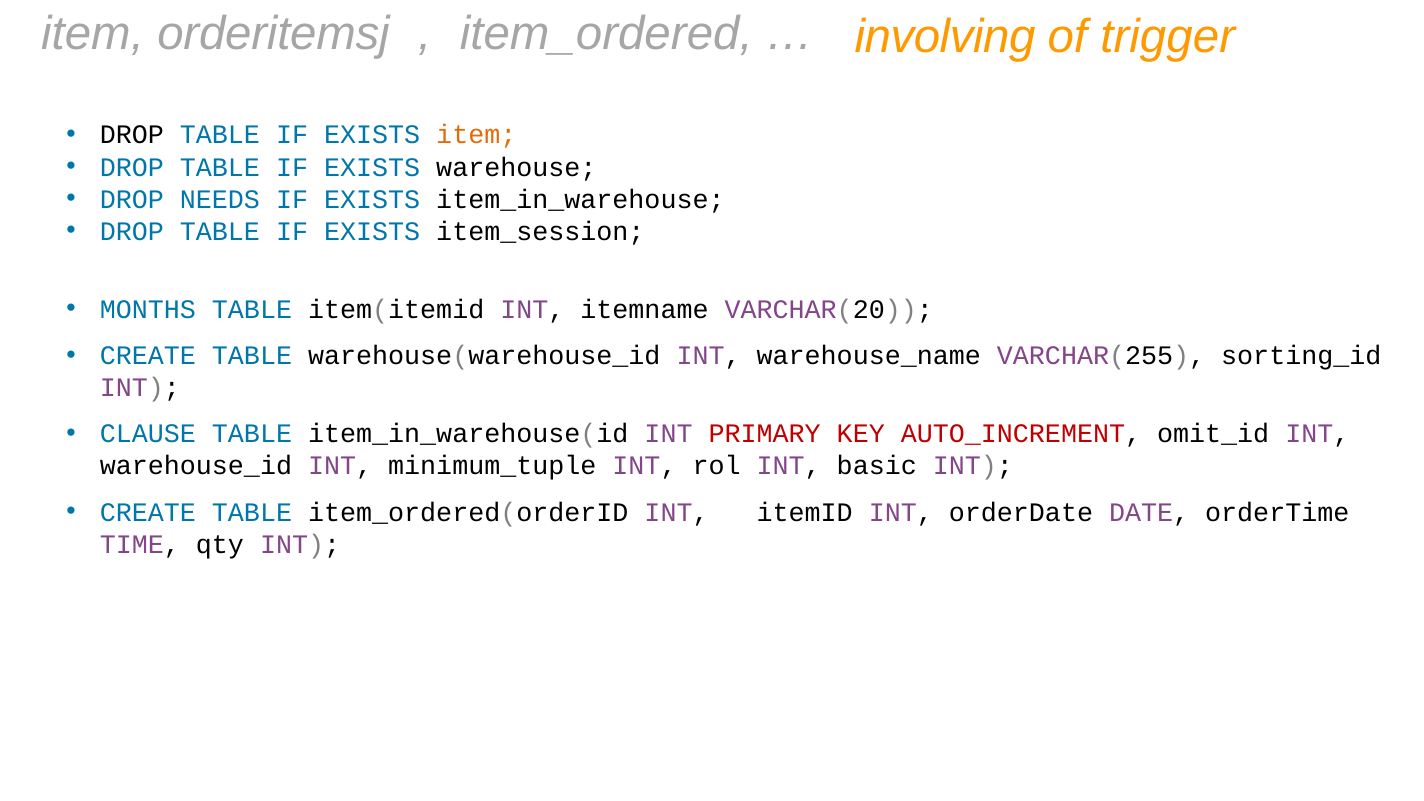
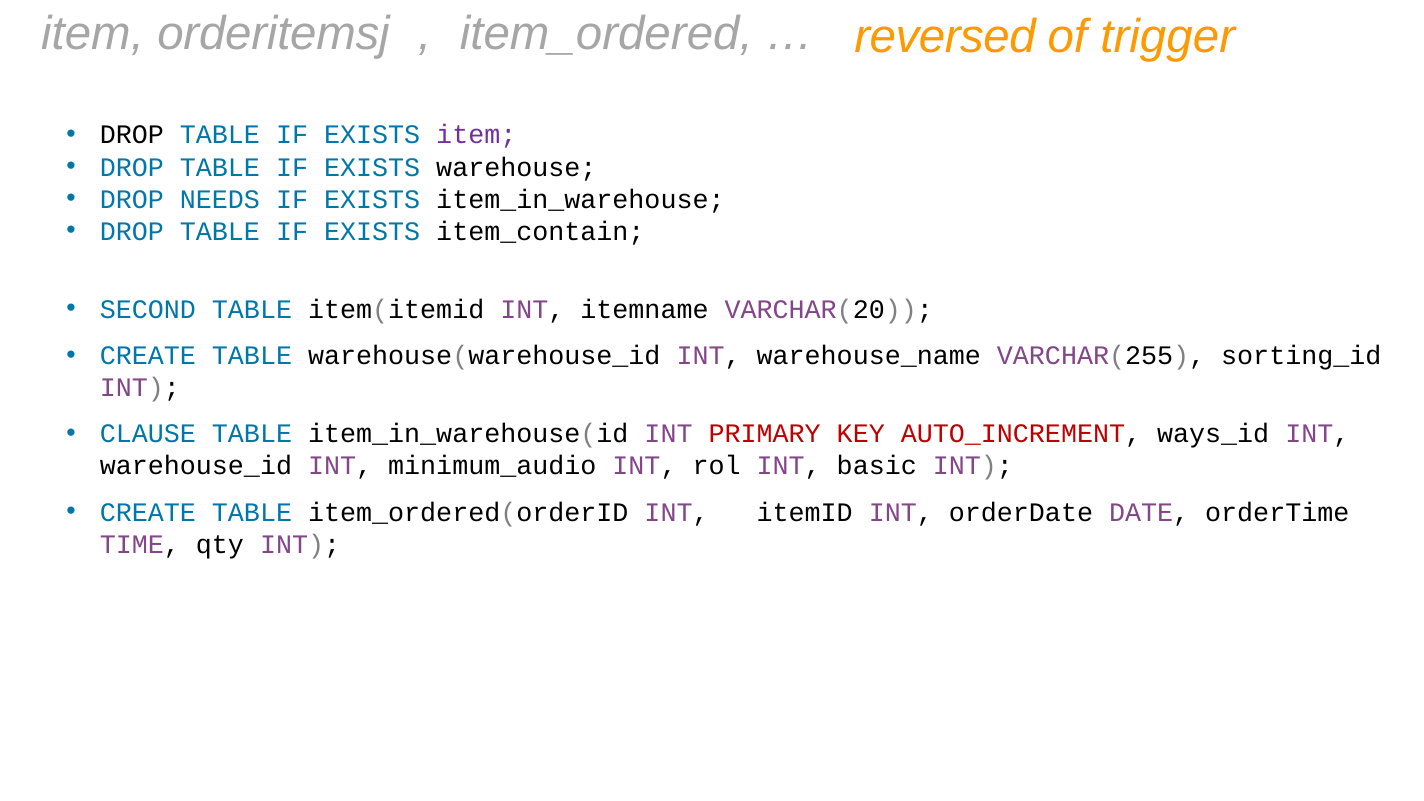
involving: involving -> reversed (945, 37)
item colour: orange -> purple (476, 135)
item_session: item_session -> item_contain (540, 231)
MONTHS: MONTHS -> SECOND (148, 310)
omit_id: omit_id -> ways_id (1213, 434)
minimum_tuple: minimum_tuple -> minimum_audio (492, 466)
